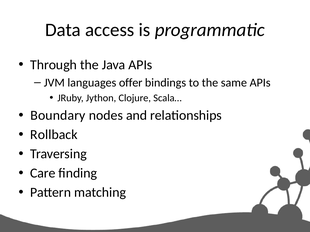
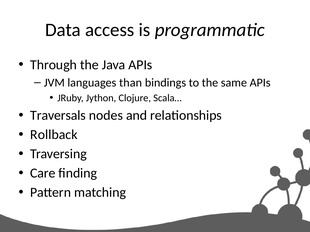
offer: offer -> than (131, 83)
Boundary: Boundary -> Traversals (58, 116)
